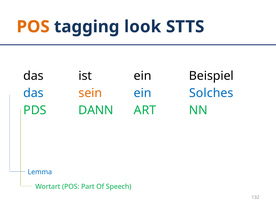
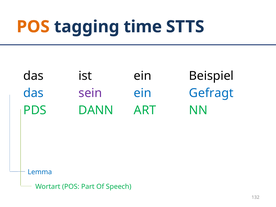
look: look -> time (143, 27)
sein colour: orange -> purple (90, 93)
Solches: Solches -> Gefragt (211, 93)
